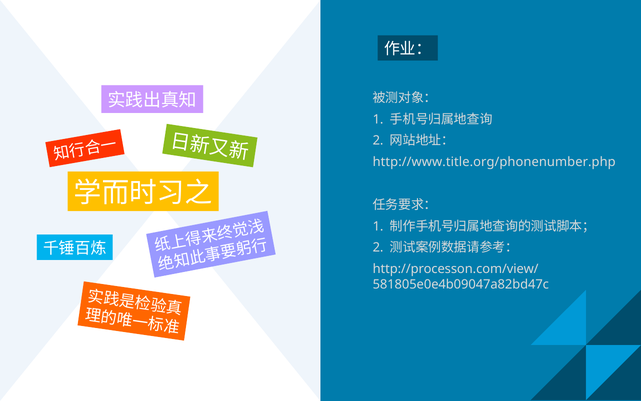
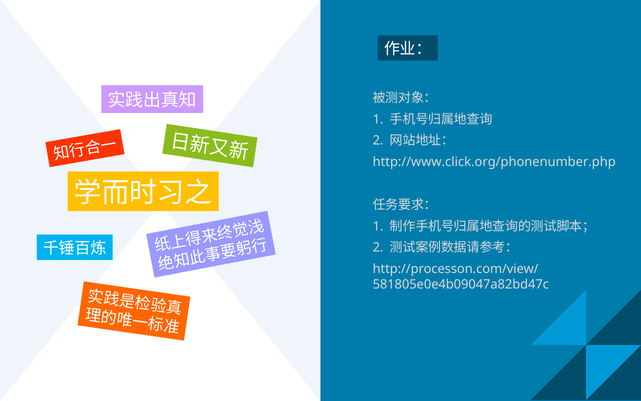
http://www.title.org/phonenumber.php: http://www.title.org/phonenumber.php -> http://www.click.org/phonenumber.php (494, 162)
